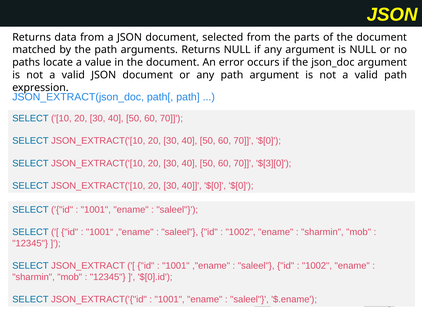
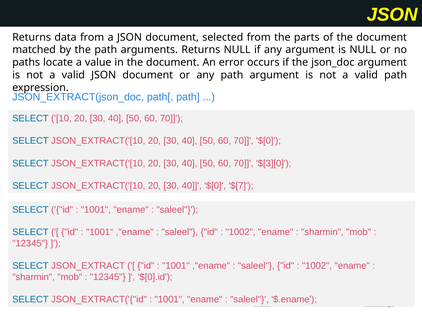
$[0 $[0: $[0 -> $[7 (241, 186)
